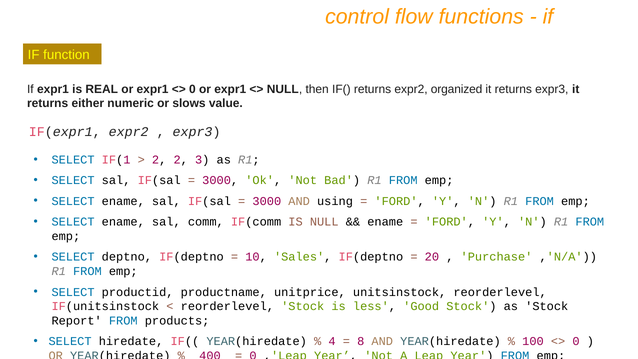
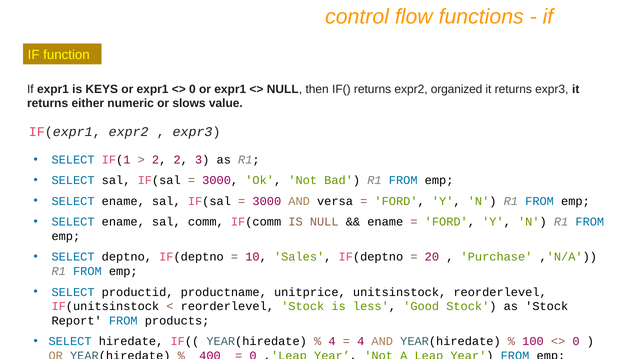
REAL: REAL -> KEYS (102, 89)
using: using -> versa (335, 201)
8: 8 -> 4 (361, 341)
